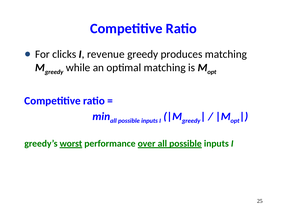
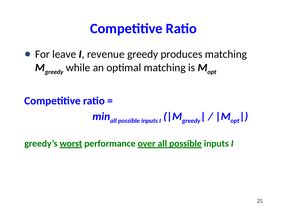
clicks: clicks -> leave (64, 54)
